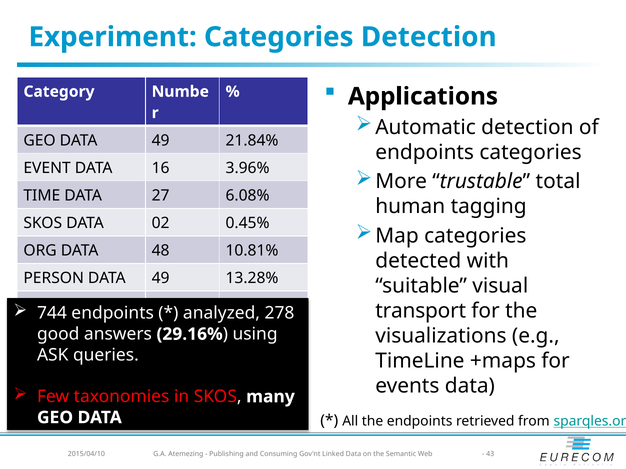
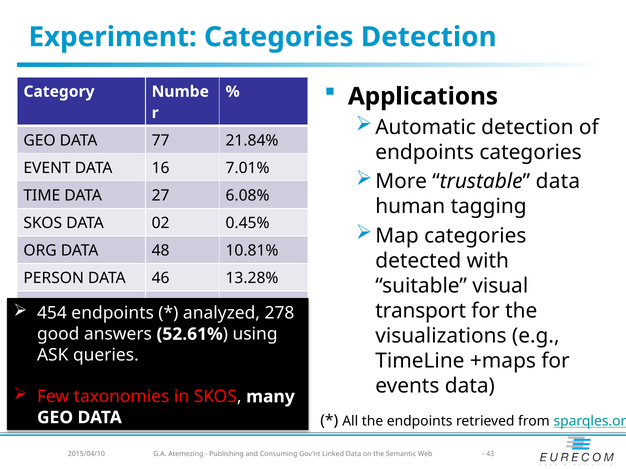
GEO DATA 49: 49 -> 77 (161, 141)
3.96%: 3.96% -> 7.01% (248, 168)
trustable total: total -> data (558, 182)
PERSON DATA 49: 49 -> 46 (161, 278)
744: 744 -> 454 (52, 314)
29.16%: 29.16% -> 52.61% (190, 334)
